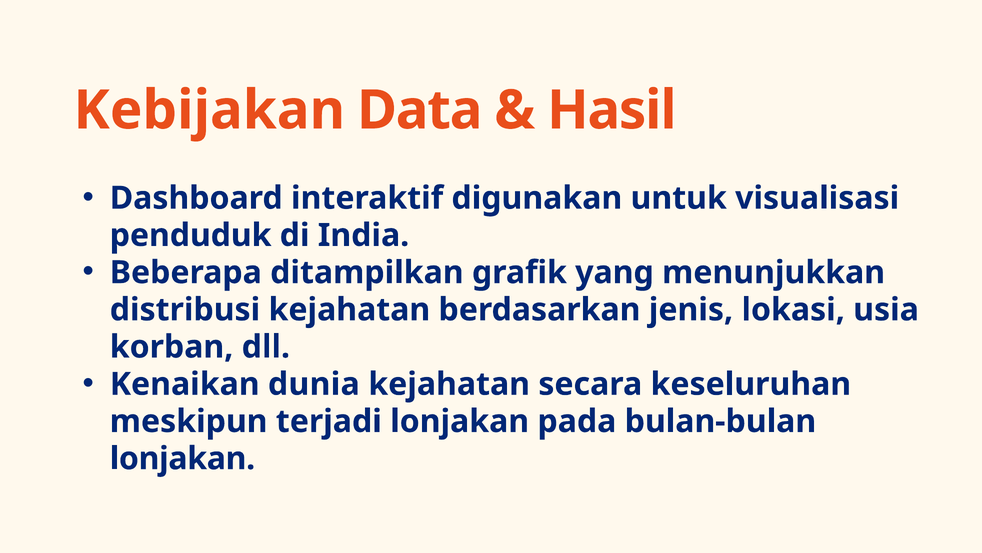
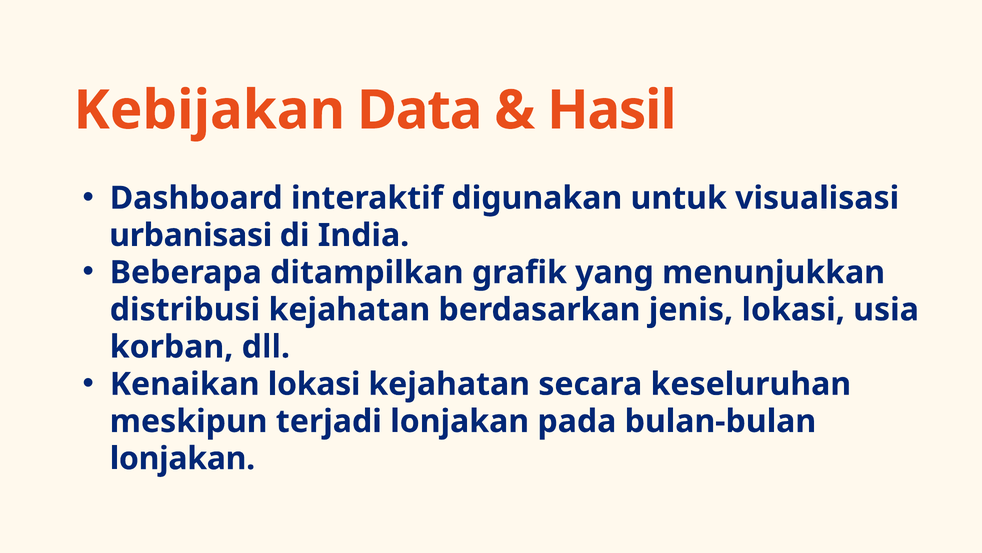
penduduk: penduduk -> urbanisasi (191, 235)
Kenaikan dunia: dunia -> lokasi (314, 384)
